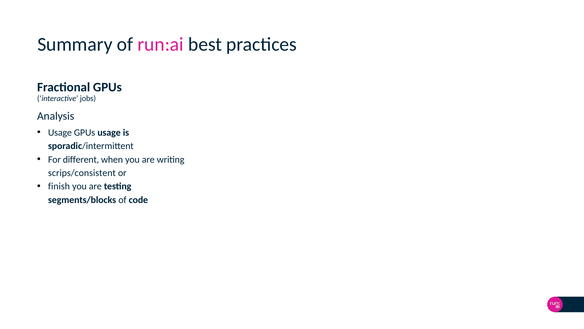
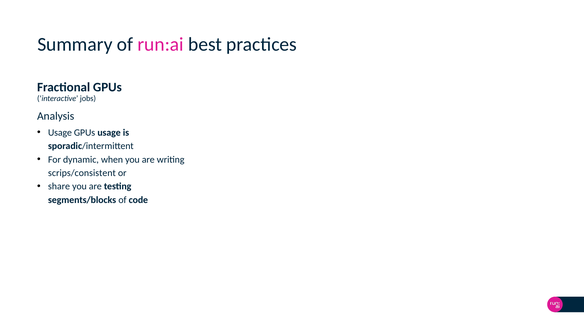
different: different -> dynamic (81, 159)
finish: finish -> share (59, 186)
